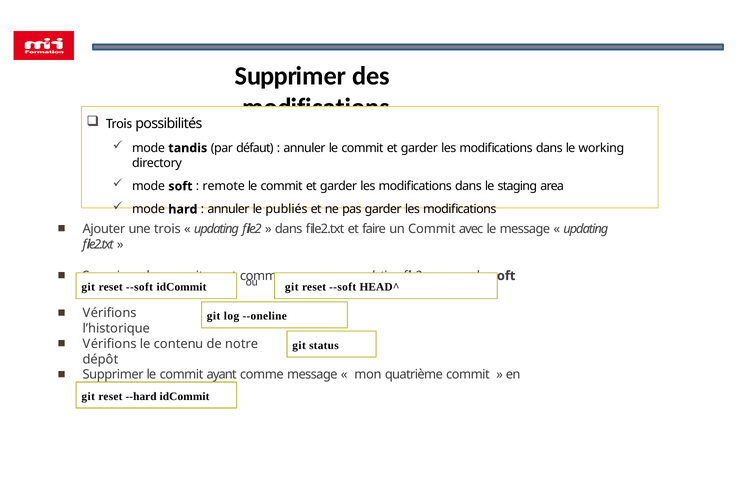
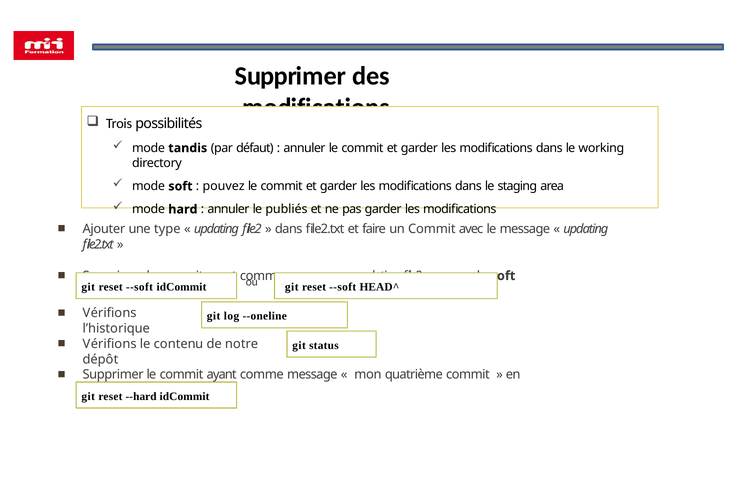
remote: remote -> pouvez (224, 186)
une trois: trois -> type (167, 229)
